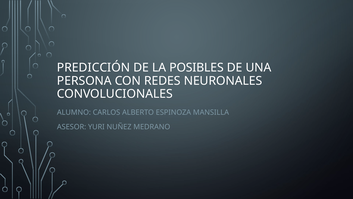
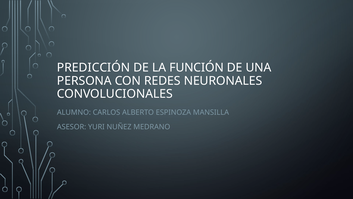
POSIBLES: POSIBLES -> FUNCIÓN (197, 67)
